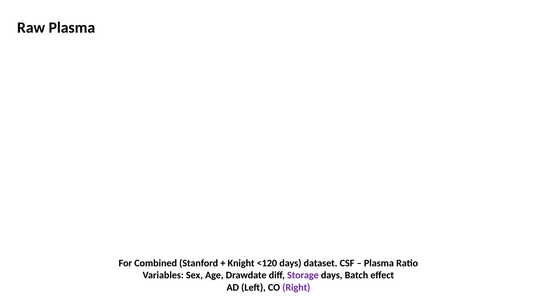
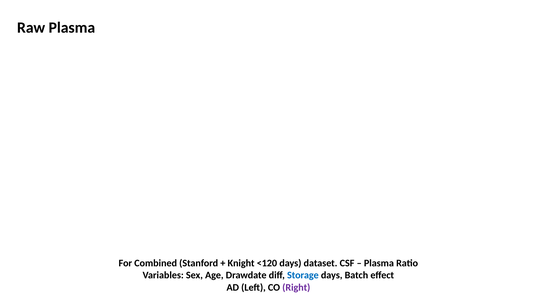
Storage colour: purple -> blue (303, 275)
